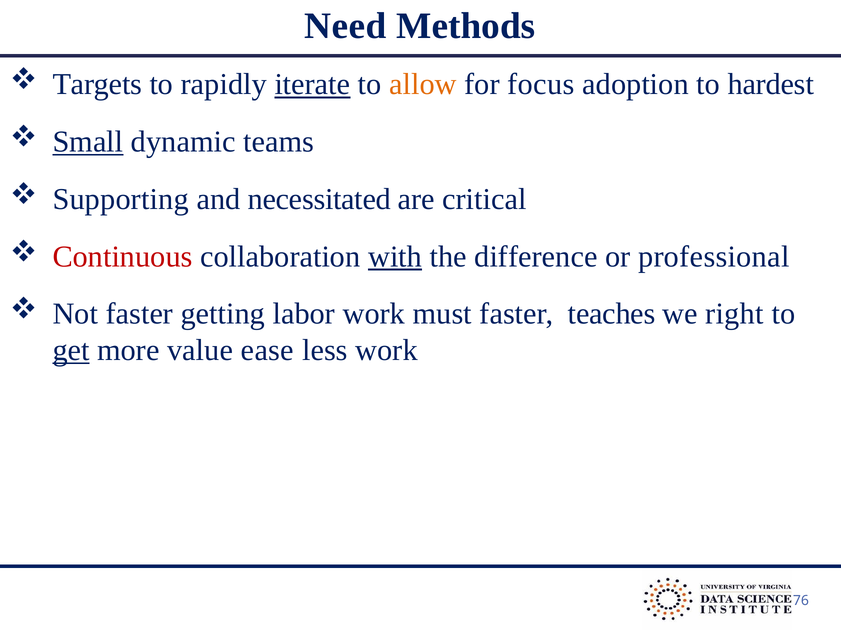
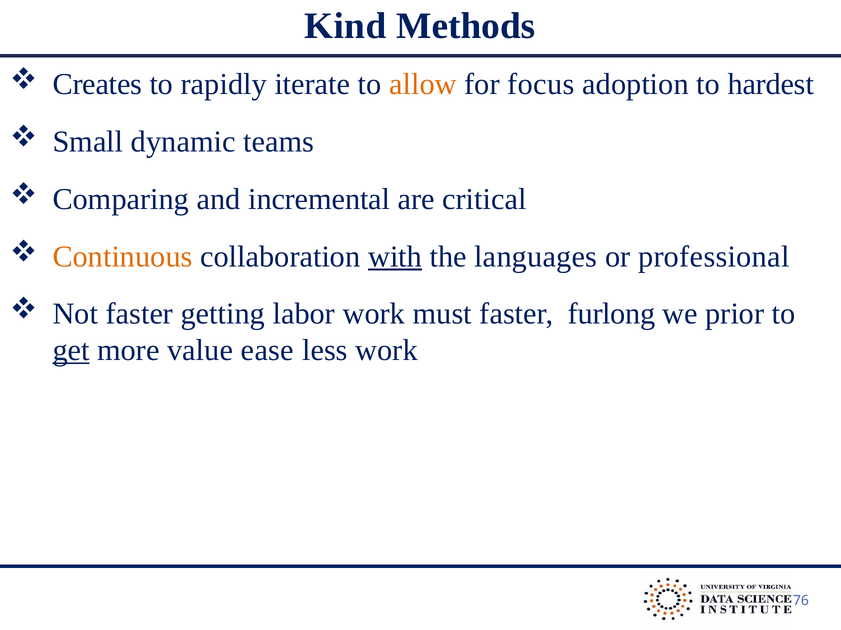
Need: Need -> Kind (345, 26)
Targets: Targets -> Creates (97, 84)
iterate underline: present -> none (312, 84)
Small underline: present -> none (88, 142)
Supporting: Supporting -> Comparing (121, 199)
necessitated: necessitated -> incremental (319, 199)
Continuous colour: red -> orange (123, 257)
difference: difference -> languages (536, 257)
teaches: teaches -> furlong (612, 314)
right: right -> prior (735, 314)
